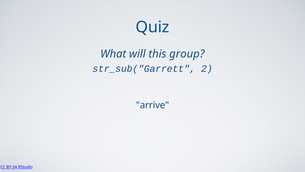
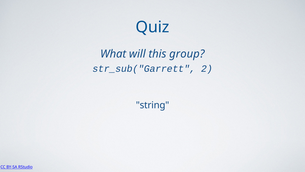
arrive: arrive -> string (153, 105)
